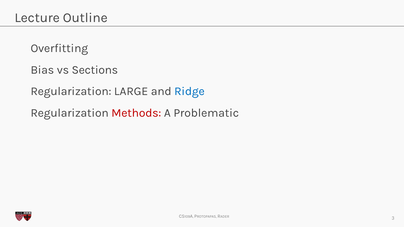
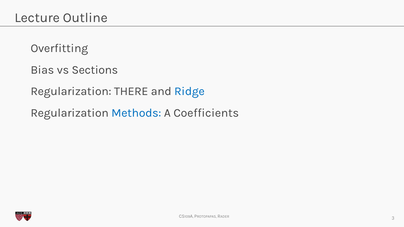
LARGE: LARGE -> THERE (131, 92)
Methods colour: red -> blue (136, 113)
Problematic: Problematic -> Coefficients (206, 113)
